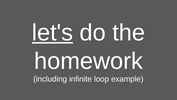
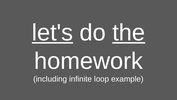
the underline: none -> present (129, 33)
